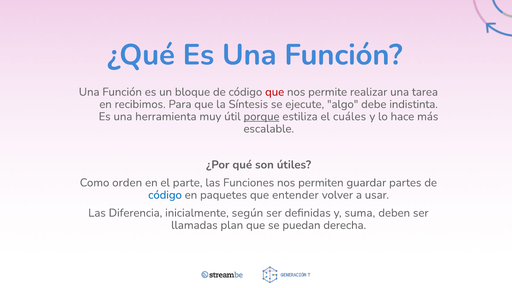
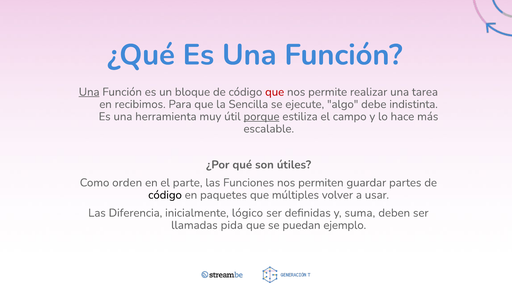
Una underline: none -> present (89, 92)
Síntesis: Síntesis -> Sencilla (248, 104)
cuáles: cuáles -> campo (350, 116)
código colour: blue -> black (165, 195)
entender: entender -> múltiples (295, 195)
según: según -> lógico (247, 213)
plan: plan -> pida (232, 225)
derecha: derecha -> ejemplo (345, 225)
